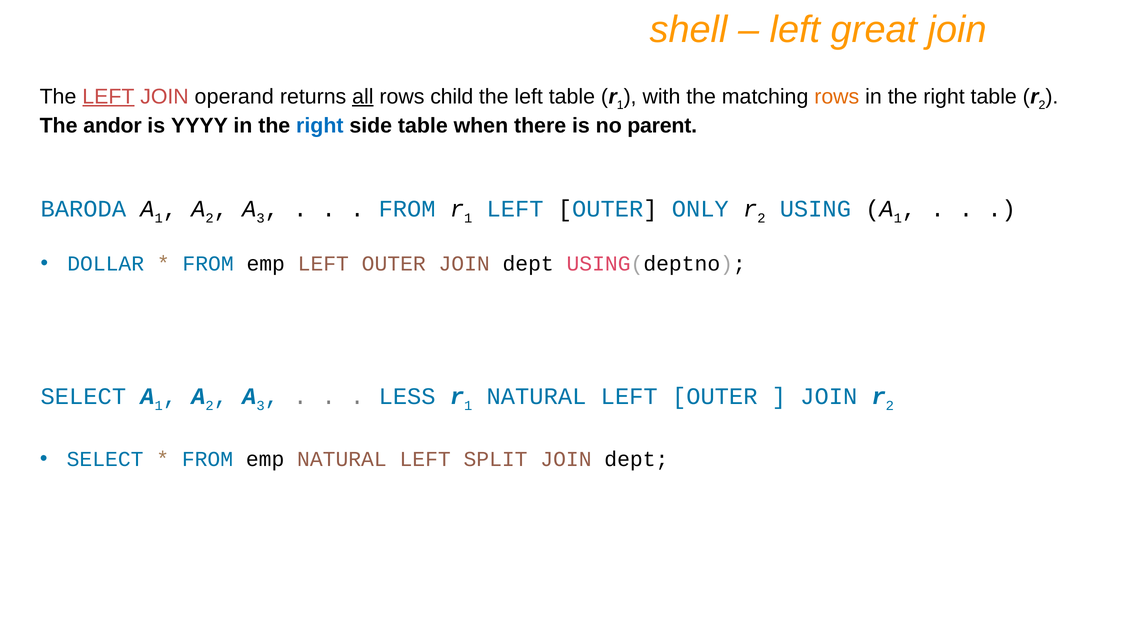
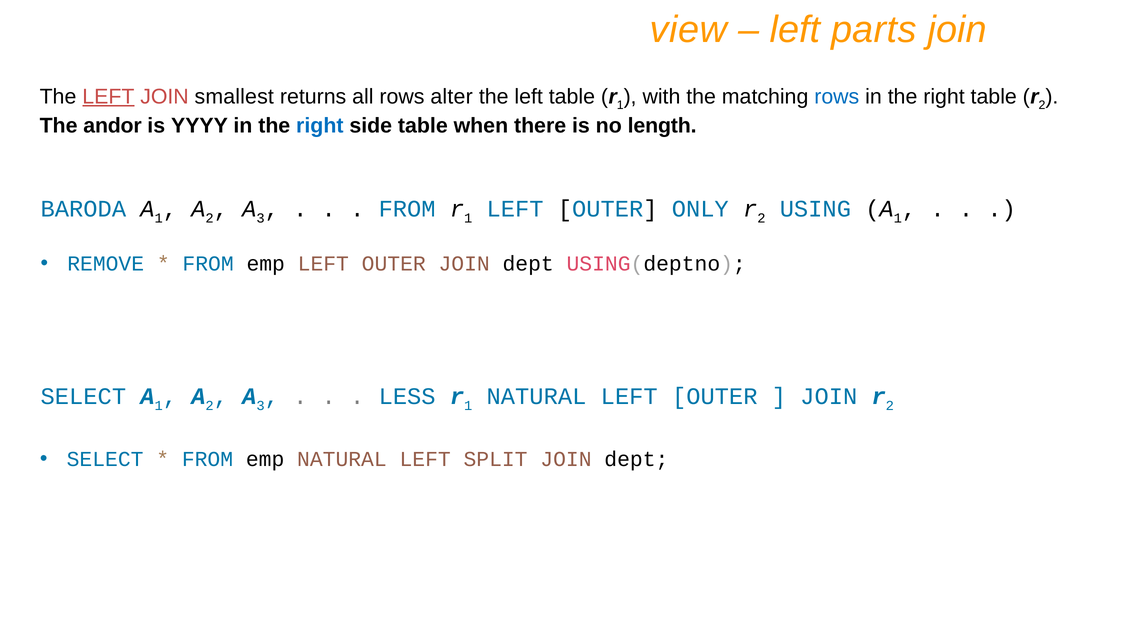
shell: shell -> view (688, 30)
great: great -> parts (874, 30)
operand: operand -> smallest (234, 97)
all underline: present -> none (363, 97)
child: child -> alter (452, 97)
rows colour: orange -> blue (837, 97)
parent: parent -> length (662, 126)
DOLLAR: DOLLAR -> REMOVE (106, 264)
